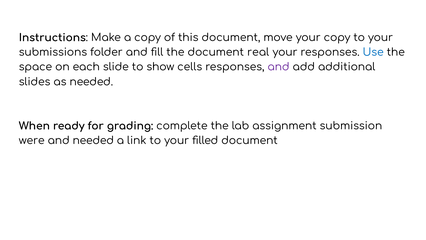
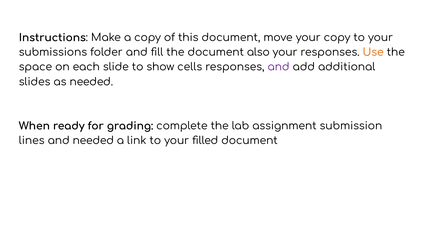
real: real -> also (258, 52)
Use colour: blue -> orange (373, 52)
were: were -> lines (32, 141)
